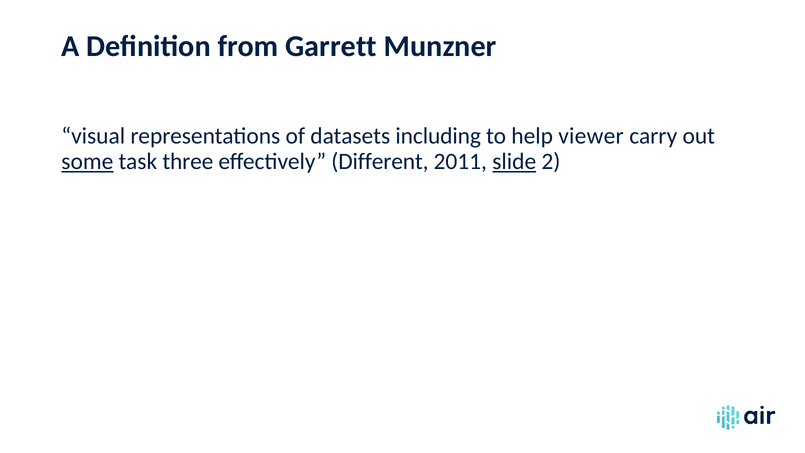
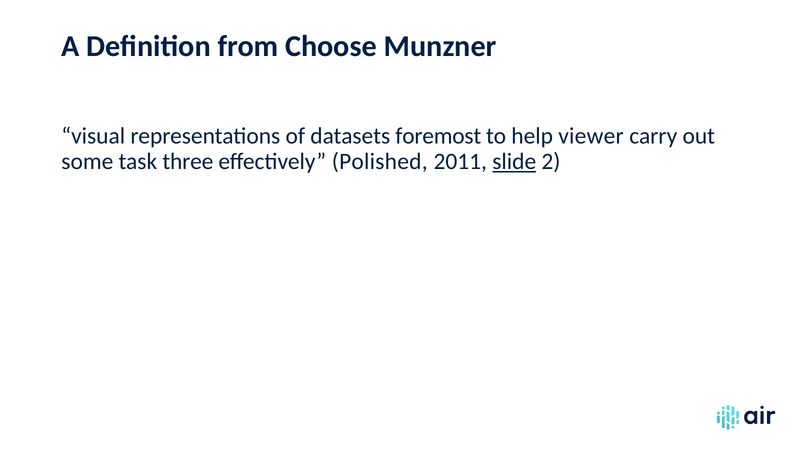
Garrett: Garrett -> Choose (331, 46)
including: including -> foremost (438, 136)
some underline: present -> none (87, 161)
Different: Different -> Polished (380, 161)
